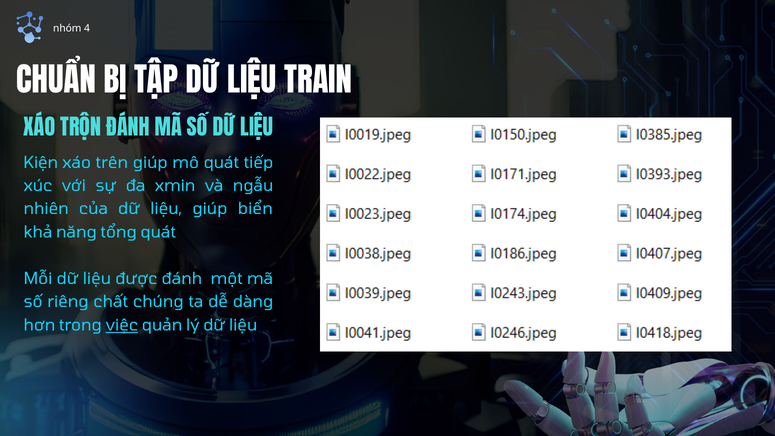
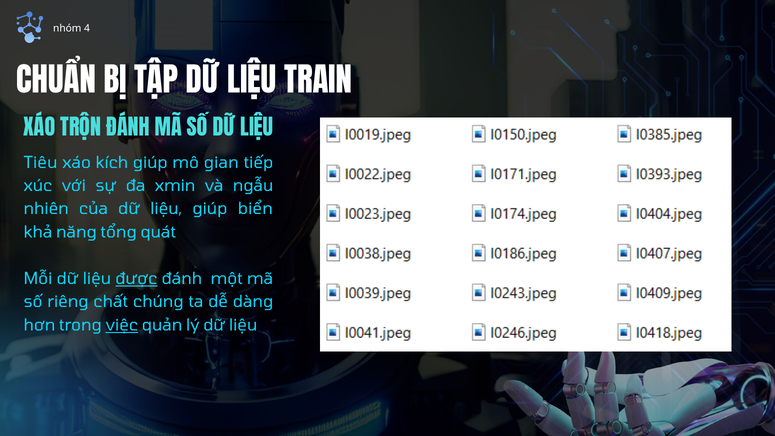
Kiện: Kiện -> Tiêu (41, 163)
trên: trên -> kích (112, 163)
mô quát: quát -> gian (221, 163)
được underline: none -> present (136, 279)
